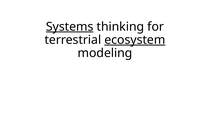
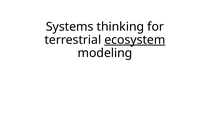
Systems underline: present -> none (70, 27)
